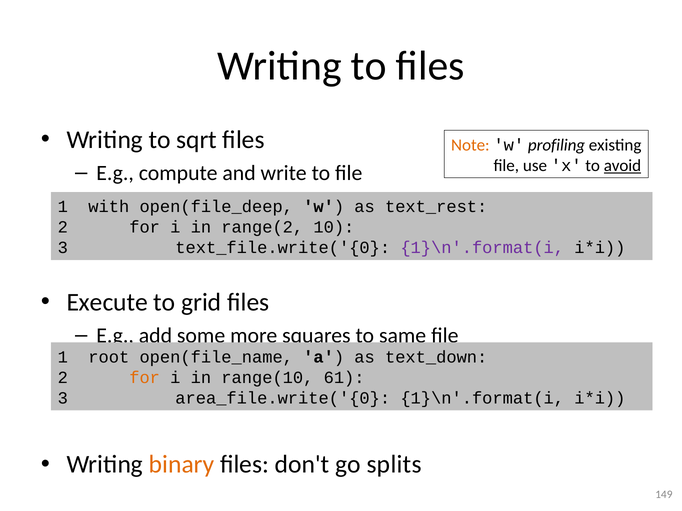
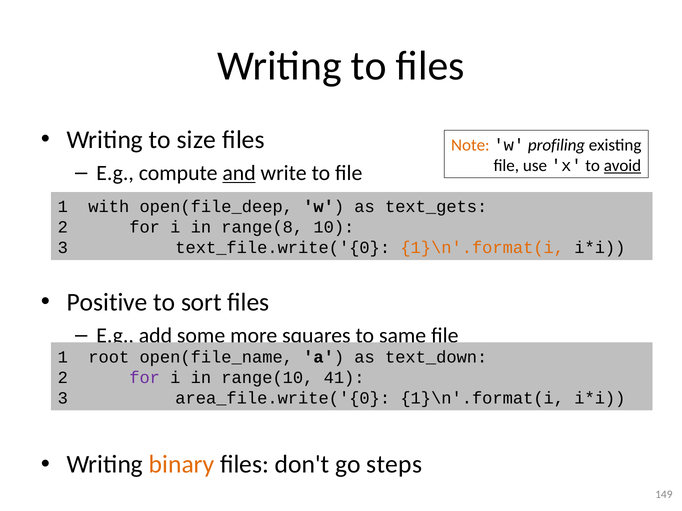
sqrt: sqrt -> size (196, 140)
and underline: none -> present (239, 173)
text_rest: text_rest -> text_gets (436, 207)
range(2: range(2 -> range(8 (262, 227)
1}\n'.format(i colour: purple -> orange (482, 248)
Execute: Execute -> Positive (107, 302)
grid: grid -> sort (201, 302)
for colour: orange -> purple (145, 378)
61: 61 -> 41 (344, 378)
splits: splits -> steps (394, 465)
